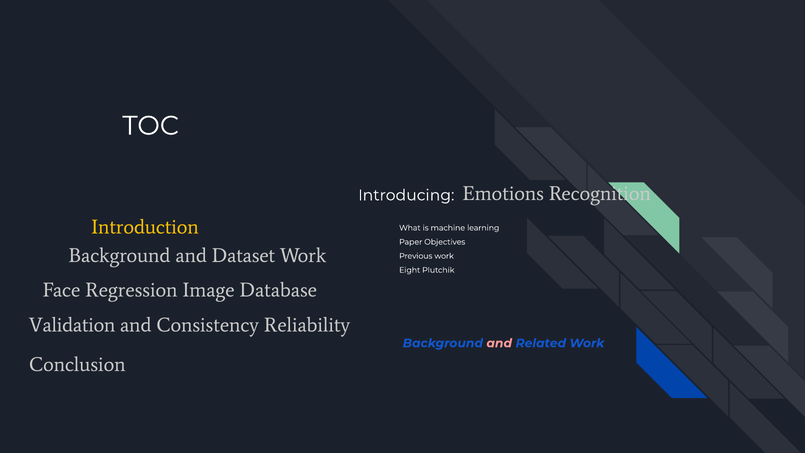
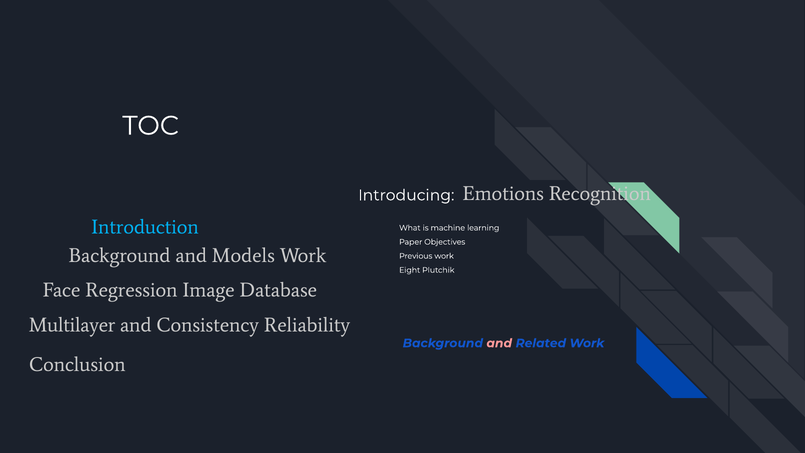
Introduction colour: yellow -> light blue (145, 227)
Dataset: Dataset -> Models (243, 255)
Validation: Validation -> Multilayer (72, 325)
